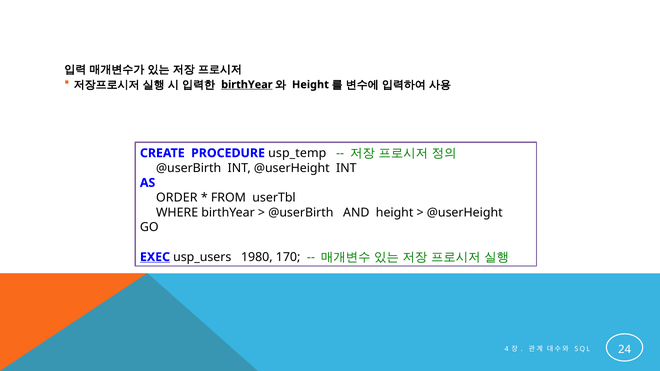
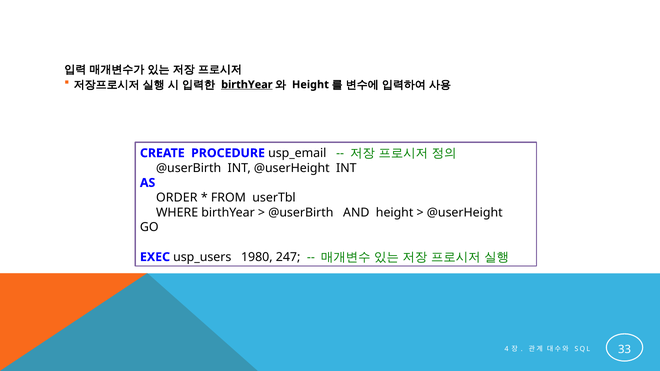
usp_temp: usp_temp -> usp_email (297, 153)
EXEC underline: present -> none (155, 257)
170: 170 -> 247 (288, 257)
24: 24 -> 33 (625, 350)
